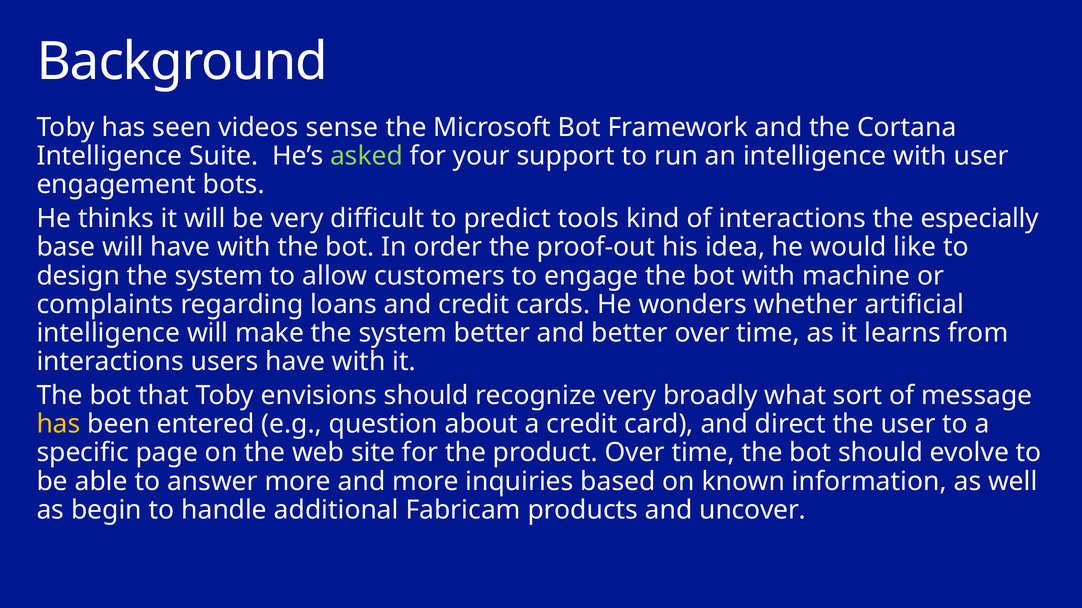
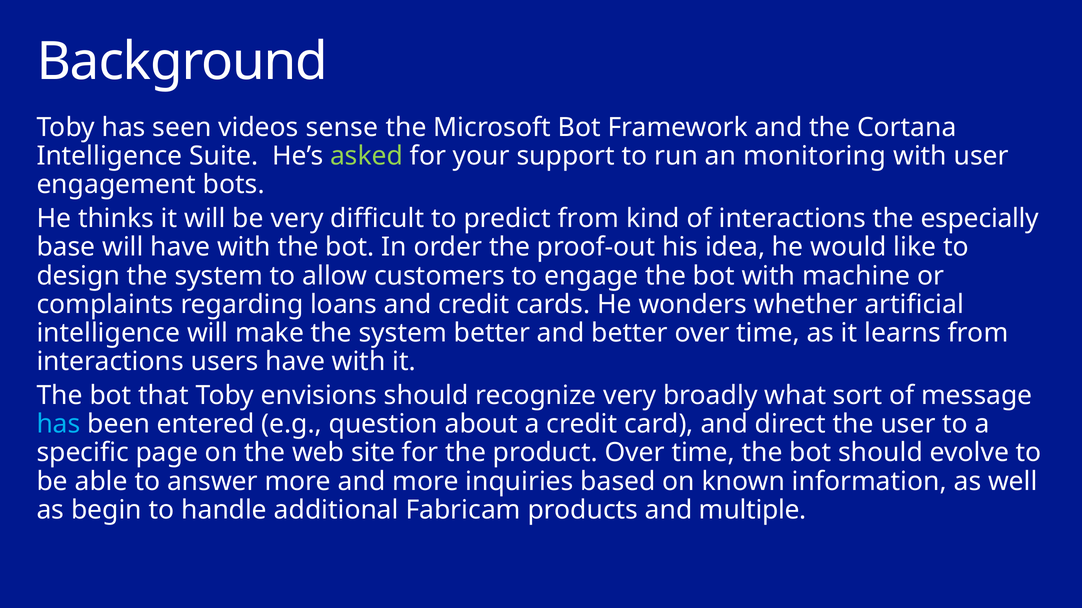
an intelligence: intelligence -> monitoring (815, 156)
predict tools: tools -> from (588, 219)
has colour: yellow -> light blue (59, 425)
uncover: uncover -> multiple (753, 510)
